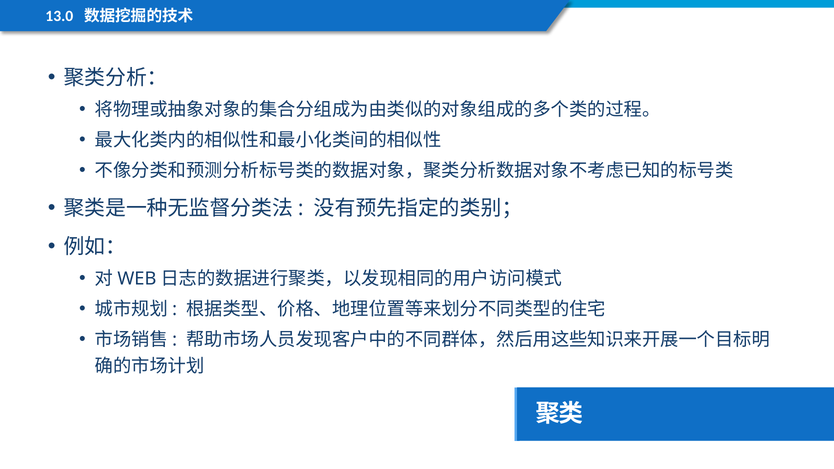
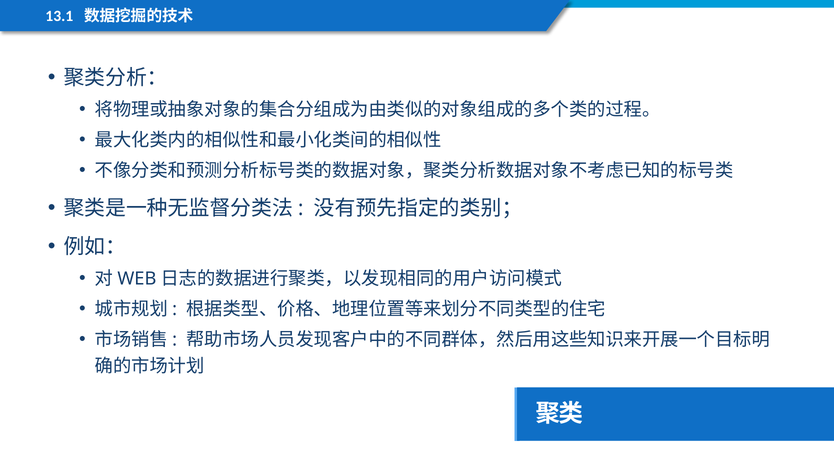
13.0: 13.0 -> 13.1 (59, 16)
